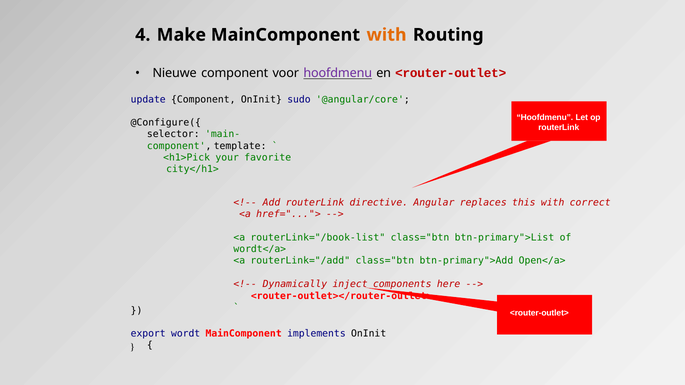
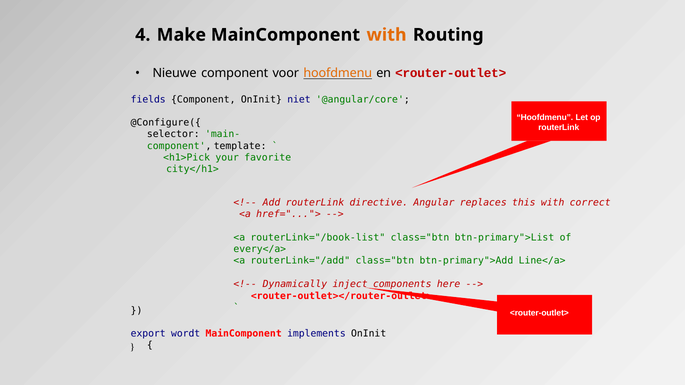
hoofdmenu colour: purple -> orange (338, 73)
update: update -> fields (148, 100)
sudo: sudo -> niet (299, 100)
wordt</a>: wordt</a> -> every</a> (260, 249)
Open</a>: Open</a> -> Line</a> (542, 261)
